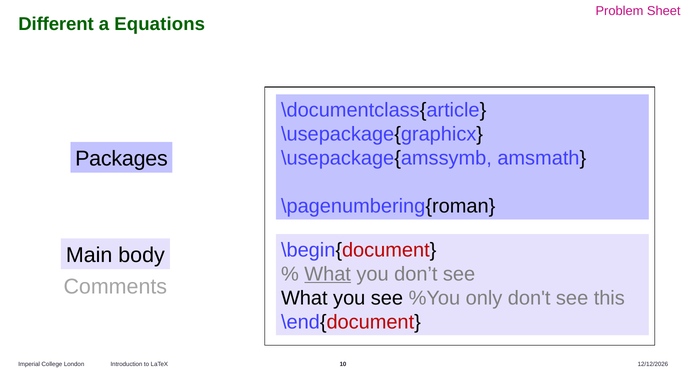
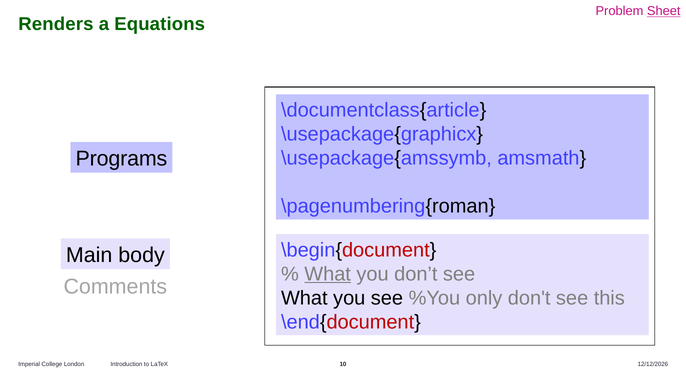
Sheet underline: none -> present (664, 11)
Different: Different -> Renders (56, 24)
Packages: Packages -> Programs (121, 159)
